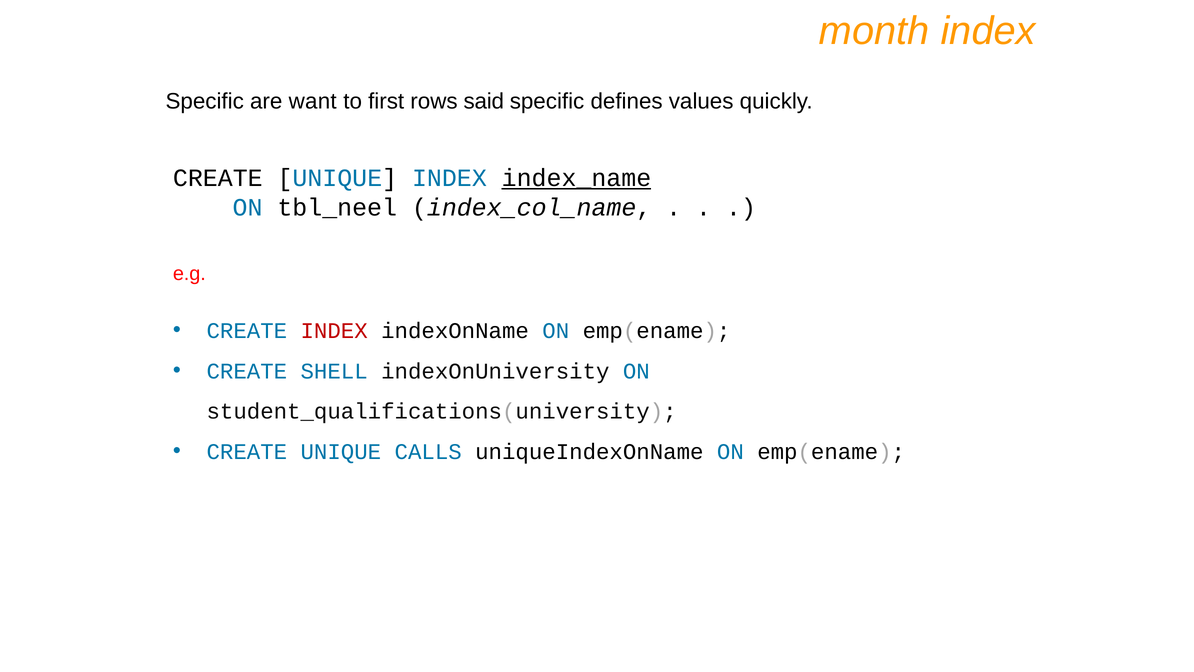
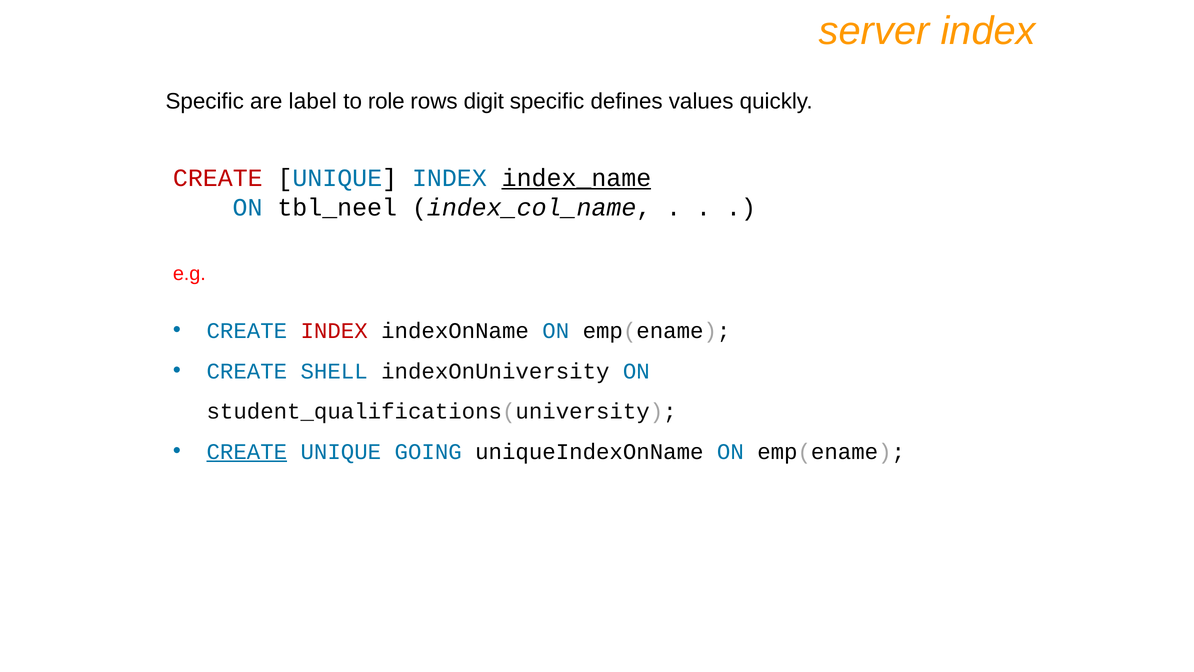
month: month -> server (874, 31)
want: want -> label (313, 101)
first: first -> role (386, 101)
said: said -> digit (484, 101)
CREATE colour: black -> red (218, 178)
CREATE underline: none -> present (247, 451)
CALLS: CALLS -> GOING (428, 451)
